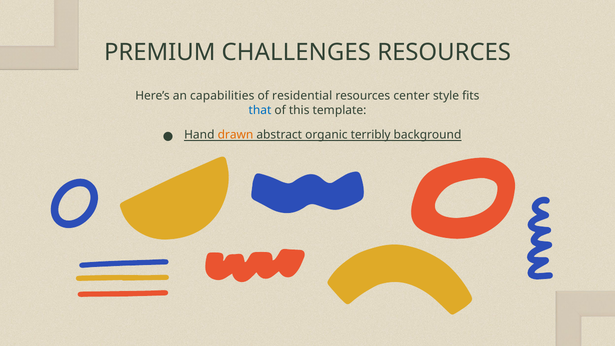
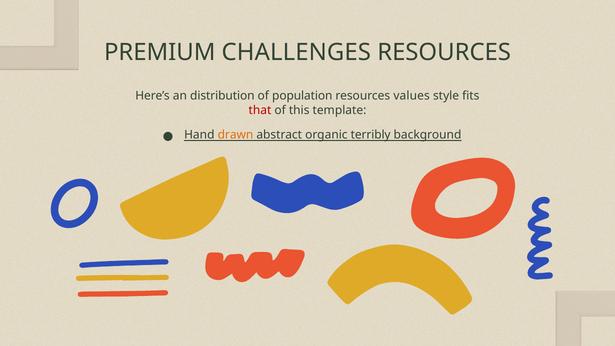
capabilities: capabilities -> distribution (222, 96)
residential: residential -> population (302, 96)
center: center -> values (412, 96)
that colour: blue -> red (260, 110)
